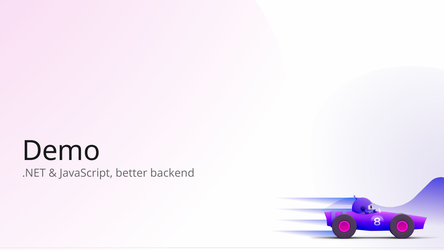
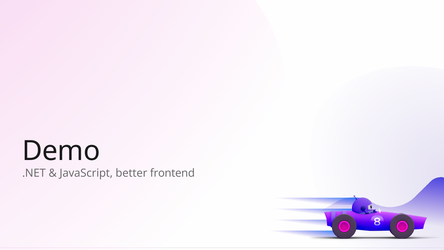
backend: backend -> frontend (172, 173)
